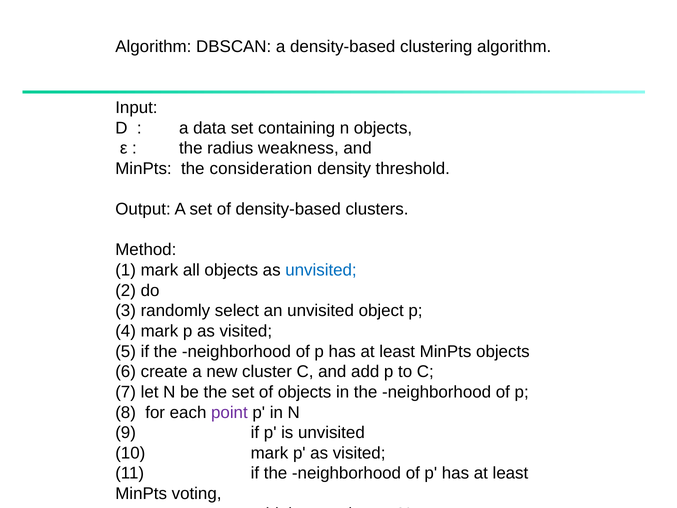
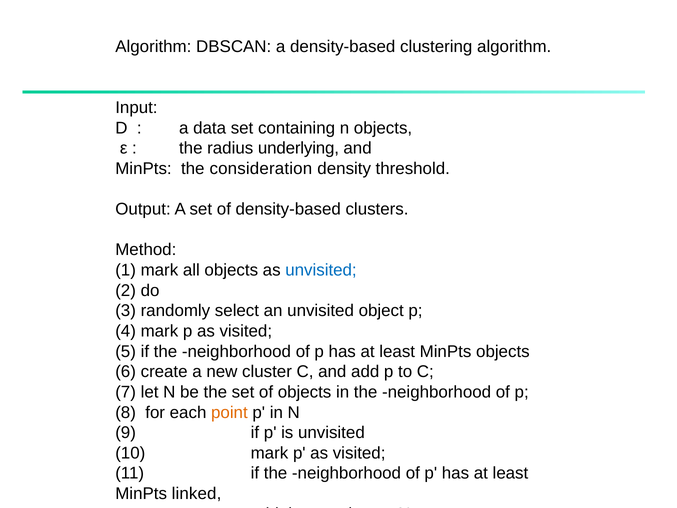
weakness: weakness -> underlying (298, 148)
point colour: purple -> orange (229, 412)
voting: voting -> linked (197, 493)
